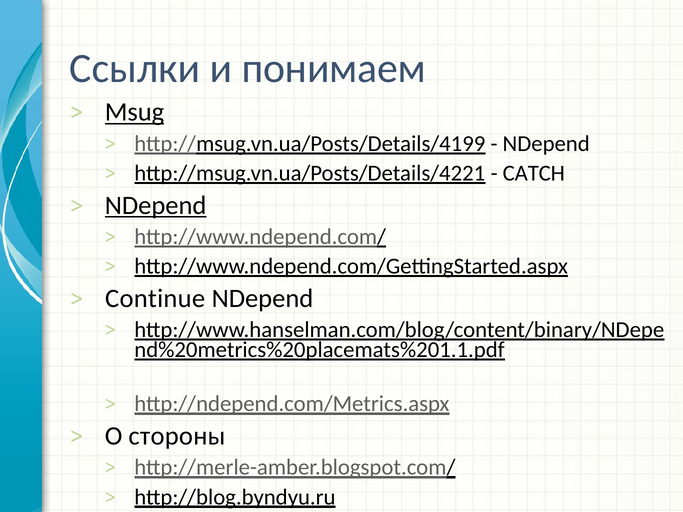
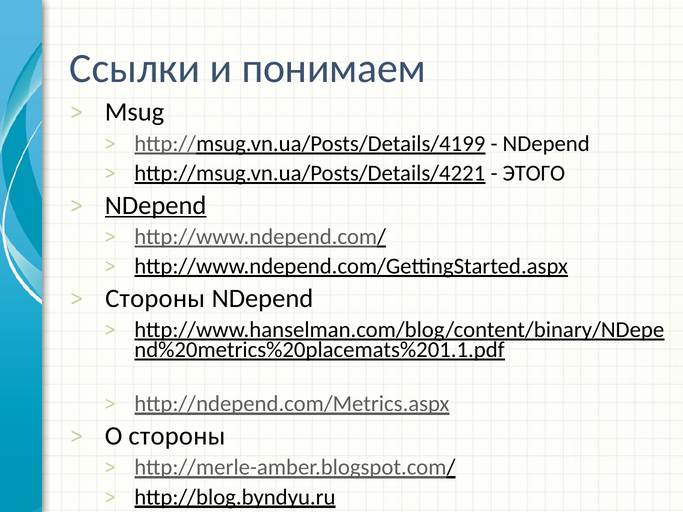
Msug underline: present -> none (134, 112)
CATCH: CATCH -> ЭТОГО (534, 173)
Continue: Continue -> Стороны (155, 298)
